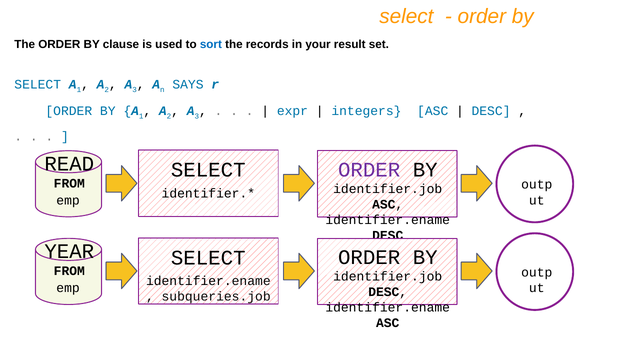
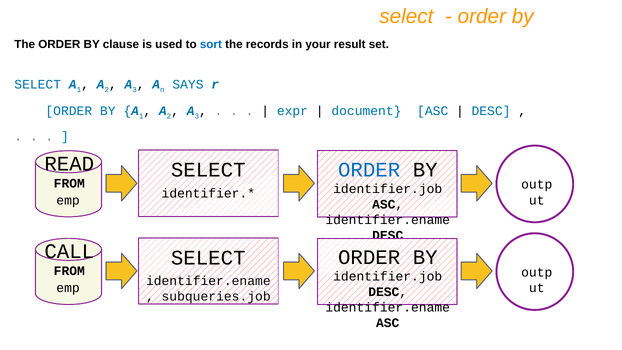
integers: integers -> document (366, 111)
ORDER colour: purple -> blue (369, 170)
YEAR: YEAR -> CALL (69, 251)
